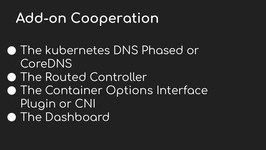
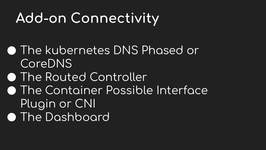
Cooperation: Cooperation -> Connectivity (115, 18)
Options: Options -> Possible (130, 90)
